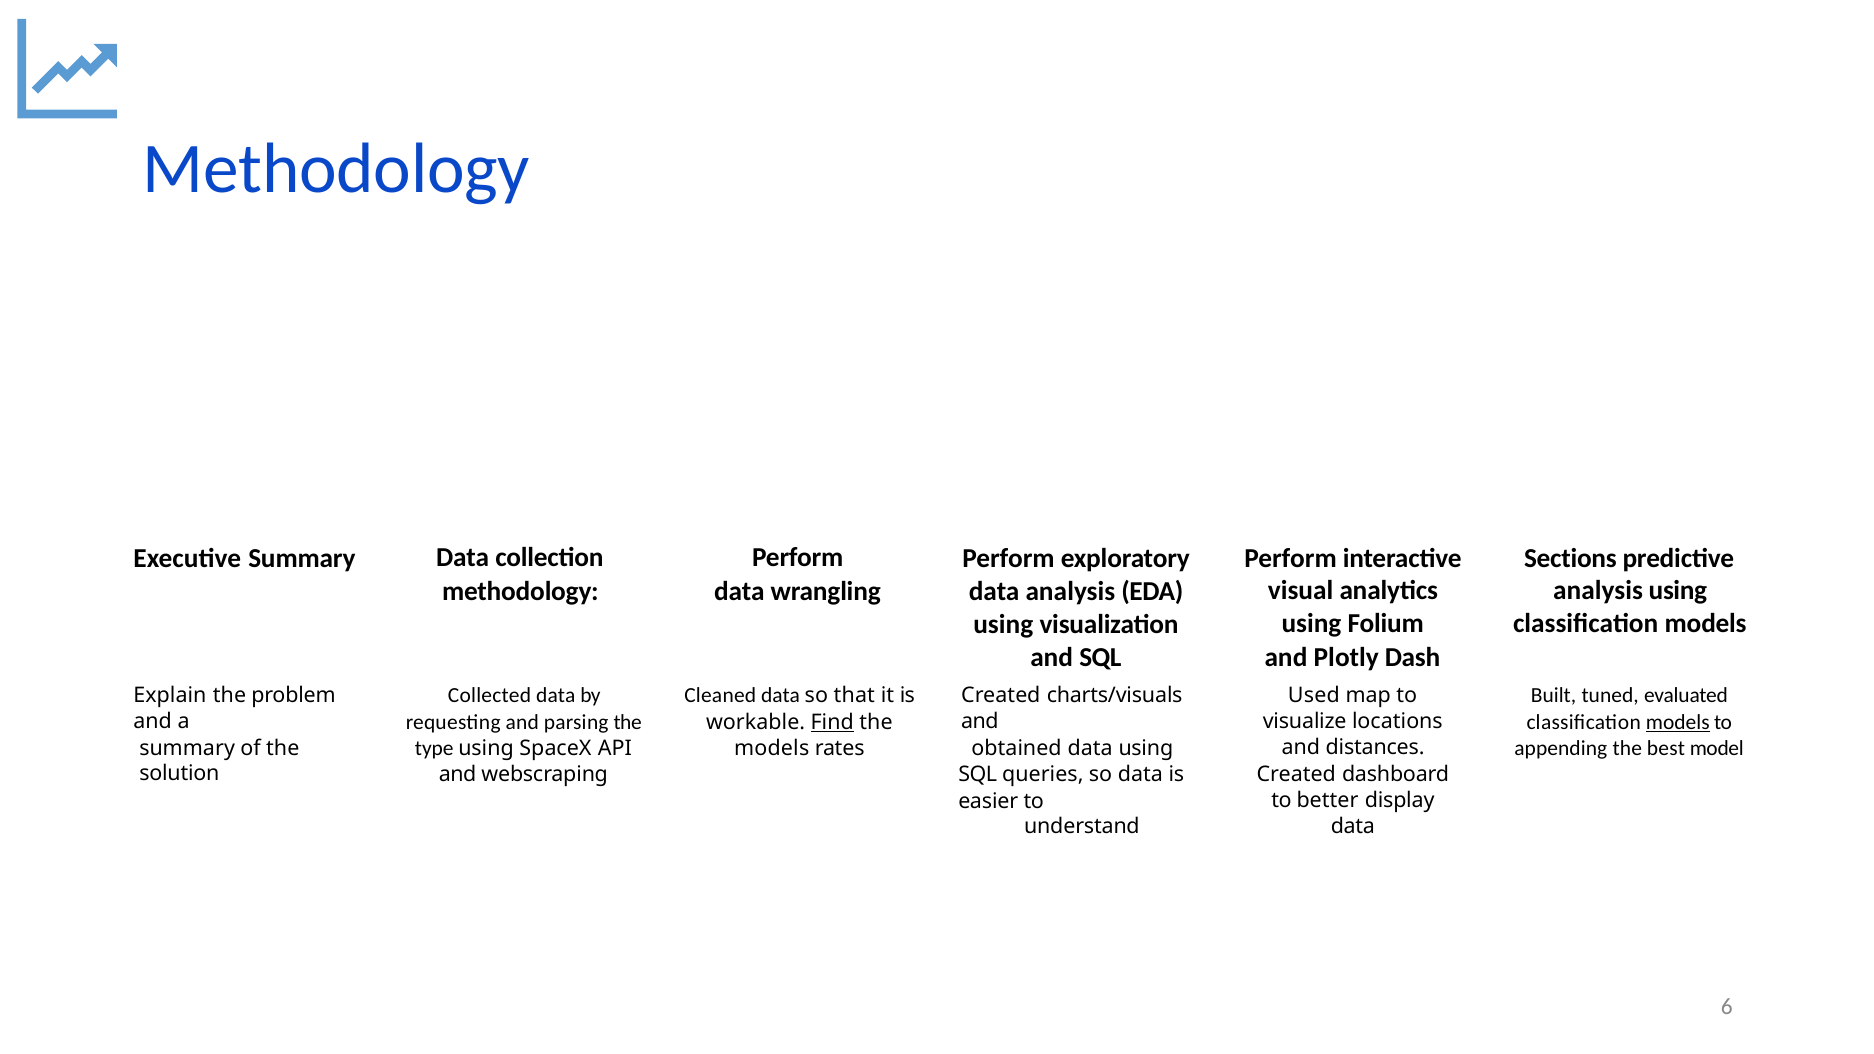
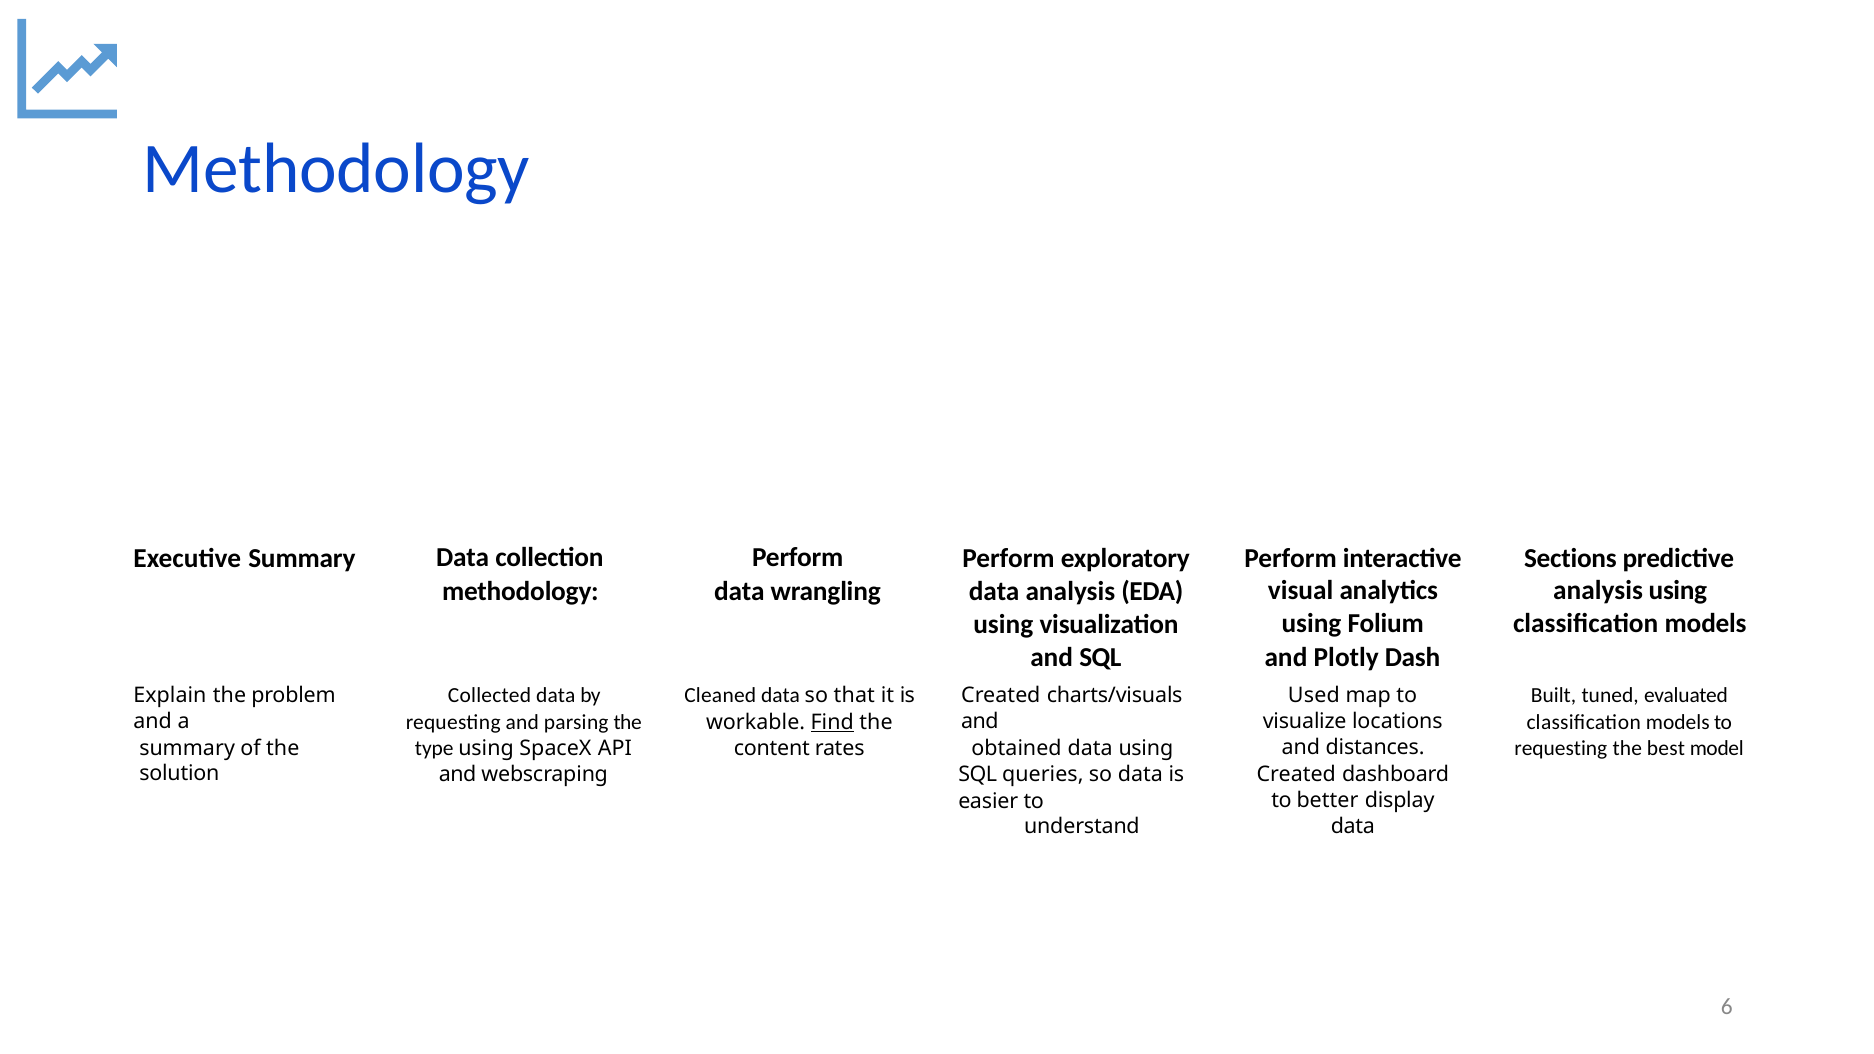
models underline: present -> none (1678, 722)
appending: appending -> requesting (1561, 748)
models: models -> content (772, 748)
